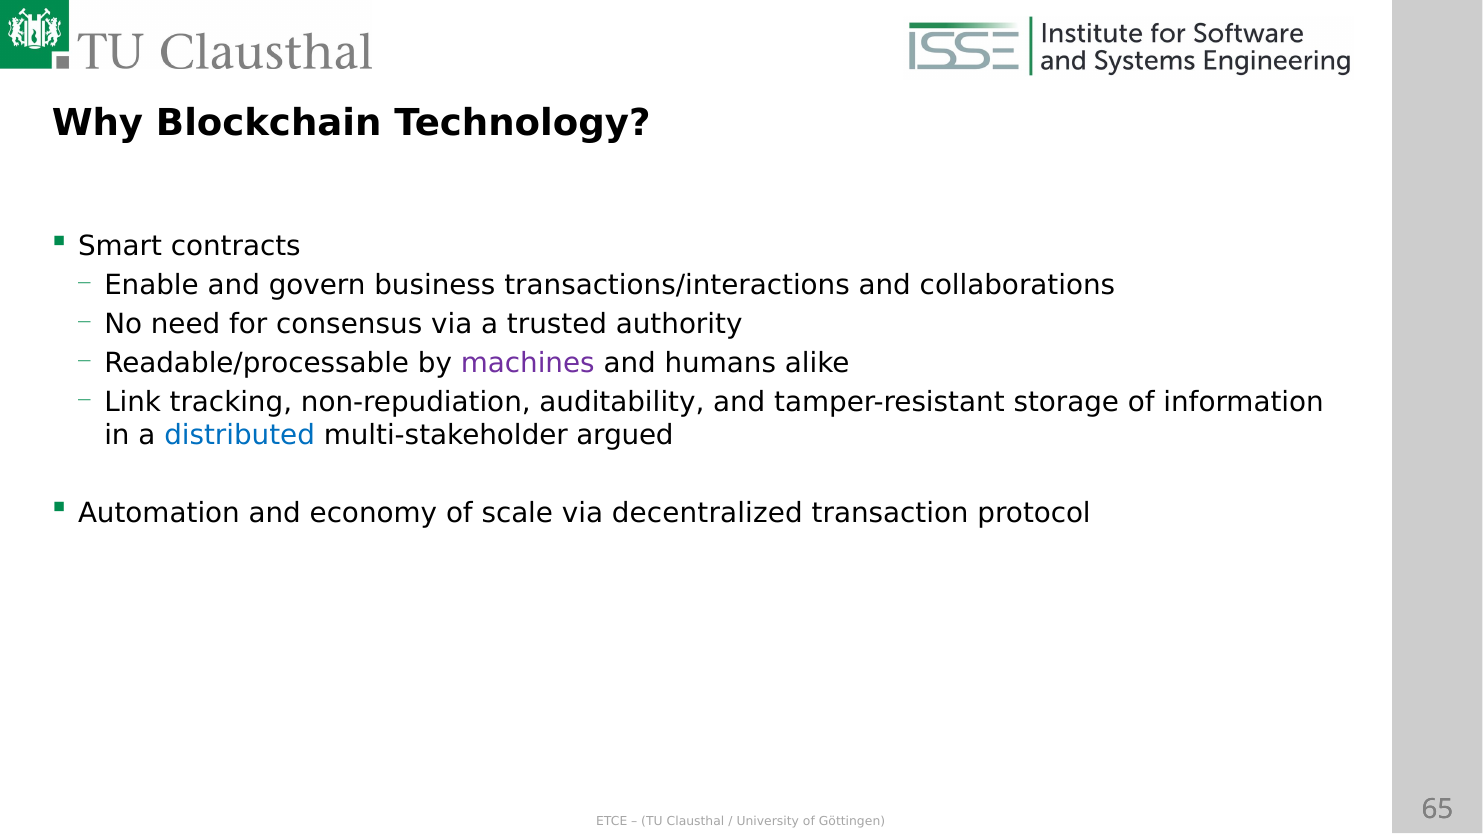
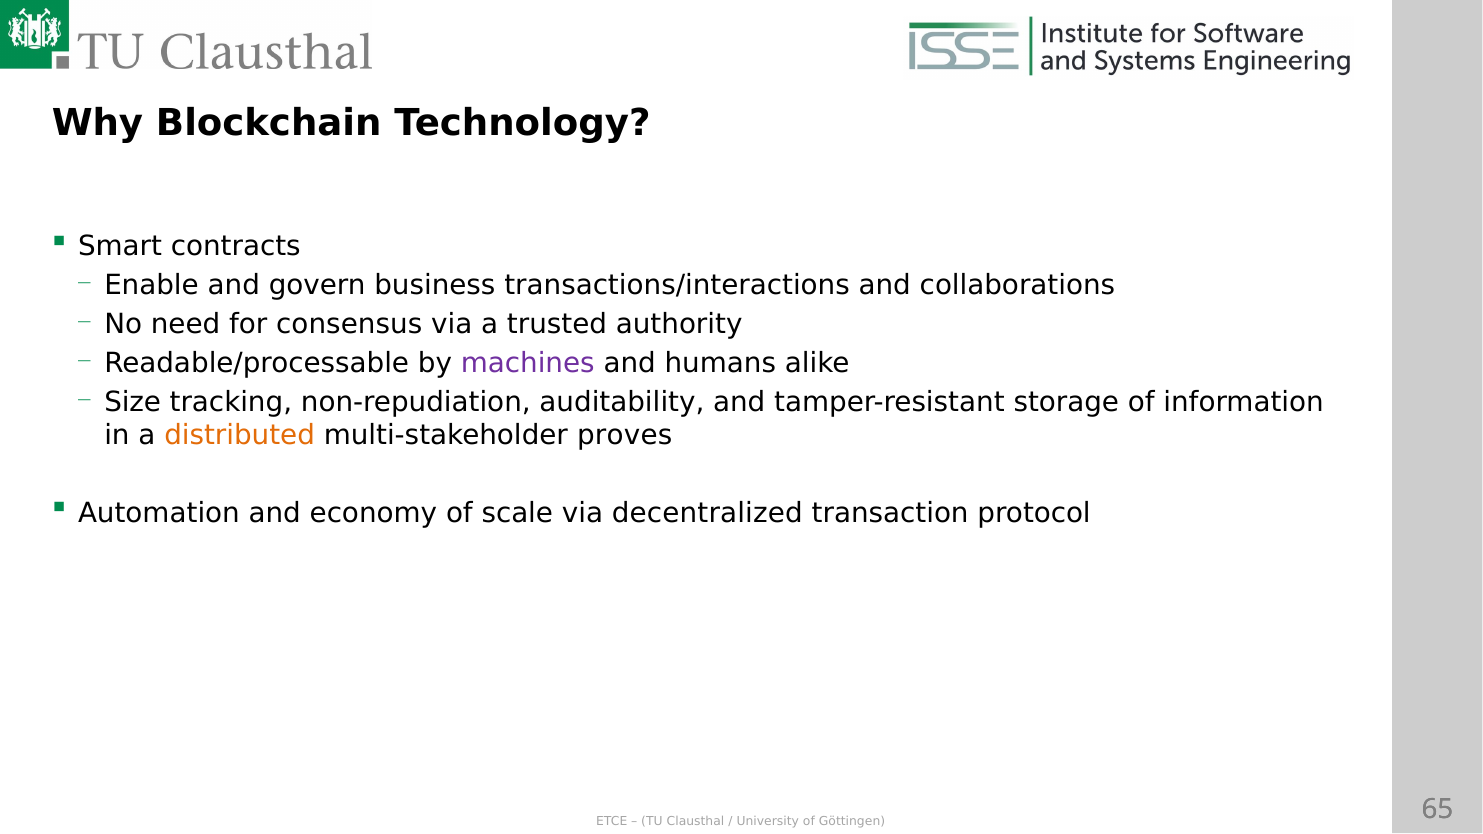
Link: Link -> Size (133, 402)
distributed colour: blue -> orange (240, 436)
argued: argued -> proves (625, 436)
